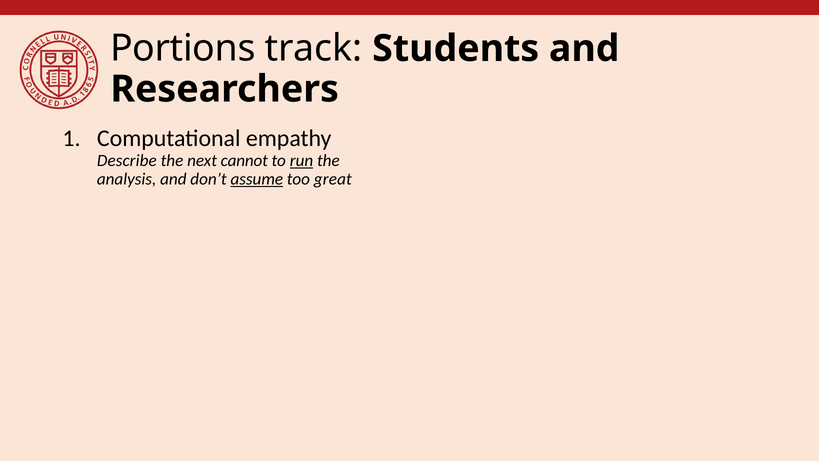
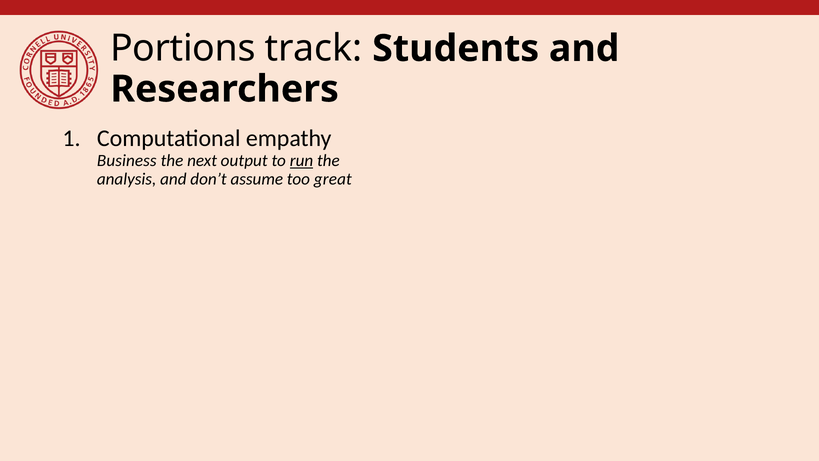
Describe: Describe -> Business (127, 161)
cannot: cannot -> output (244, 161)
assume underline: present -> none (257, 179)
